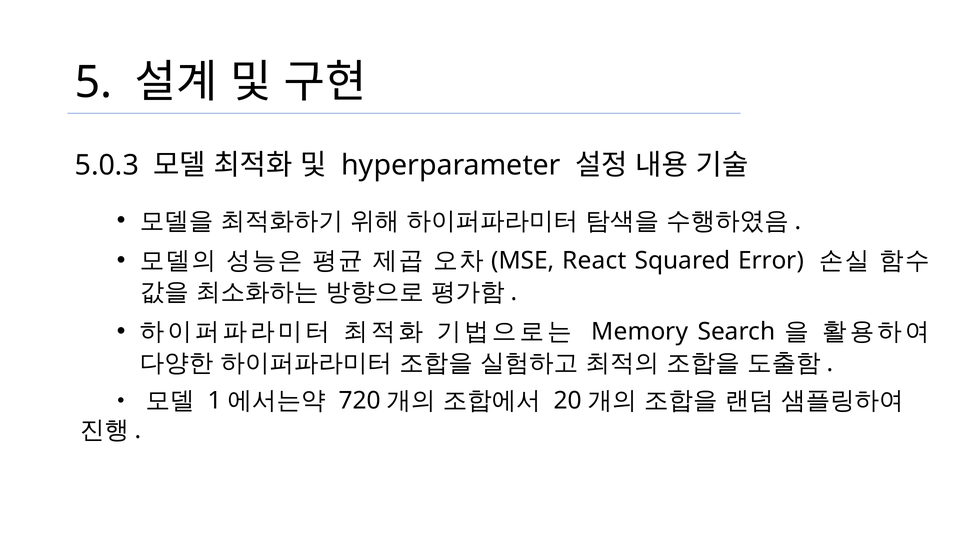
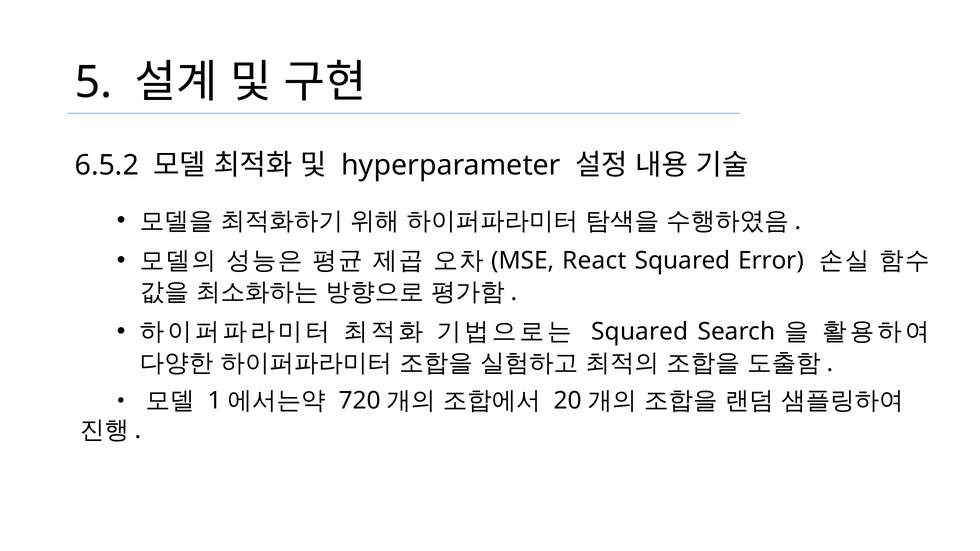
5.0.3: 5.0.3 -> 6.5.2 (107, 166)
Memory: Memory -> Squared (640, 332)
